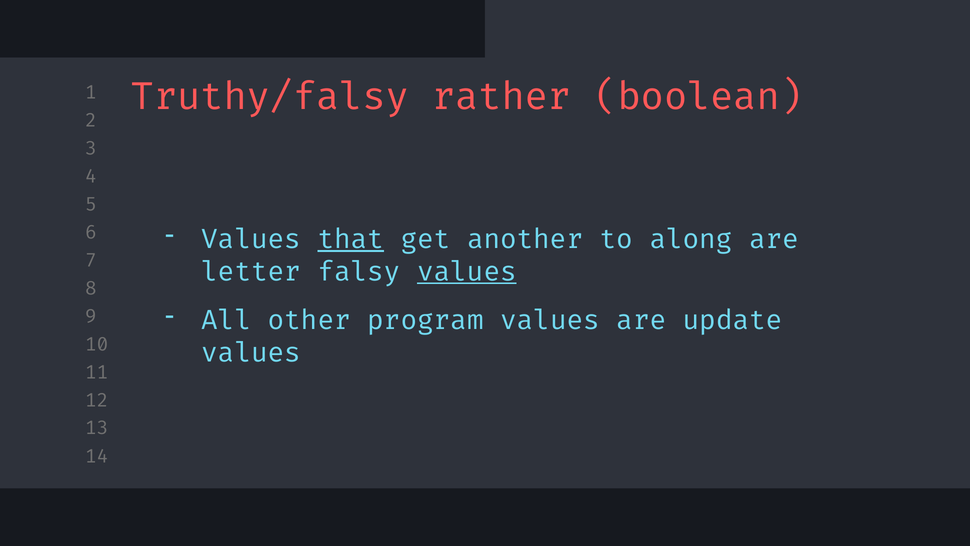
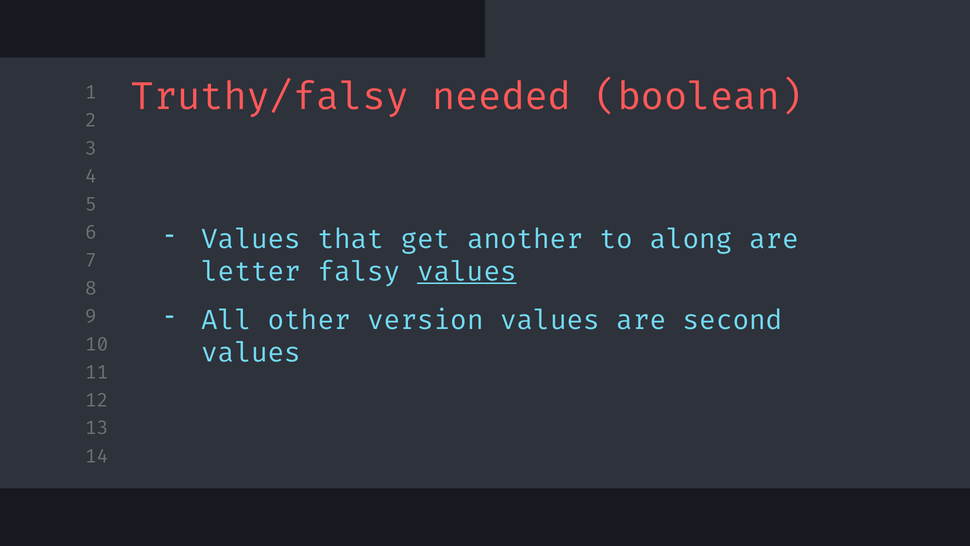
rather: rather -> needed (502, 97)
that underline: present -> none (351, 239)
program: program -> version (425, 320)
update: update -> second (733, 320)
